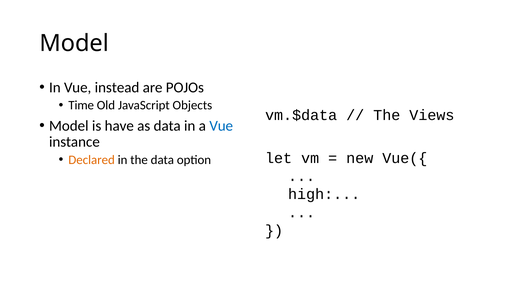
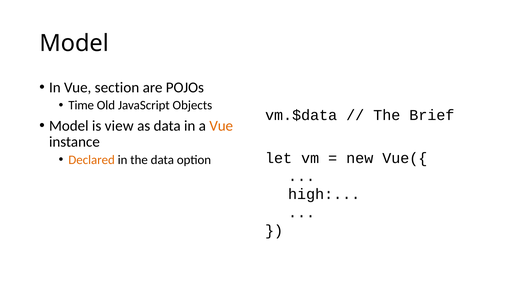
instead: instead -> section (117, 87)
Views: Views -> Brief (432, 115)
have: have -> view (119, 125)
Vue colour: blue -> orange (221, 125)
